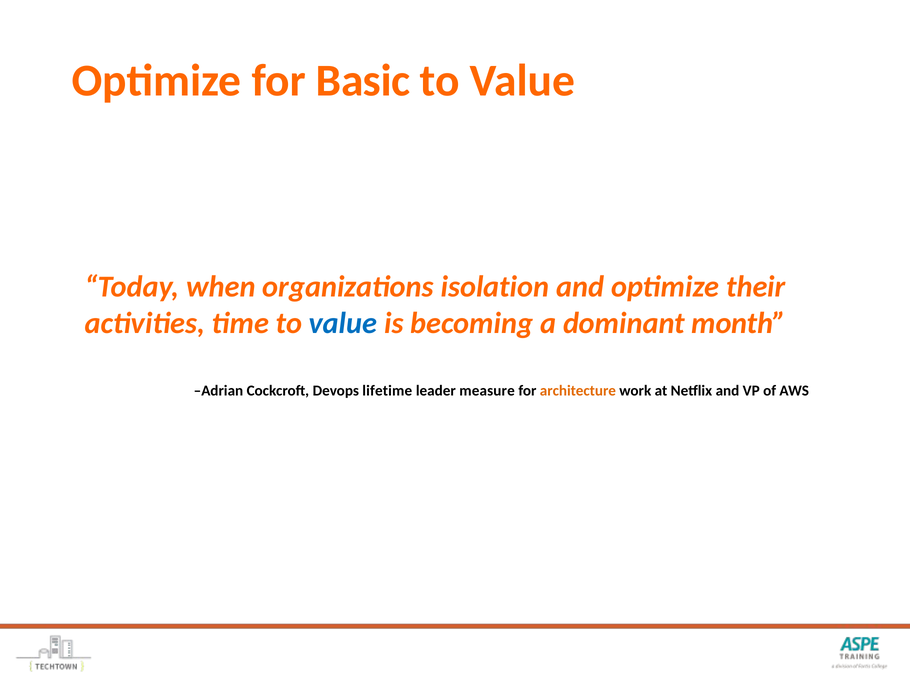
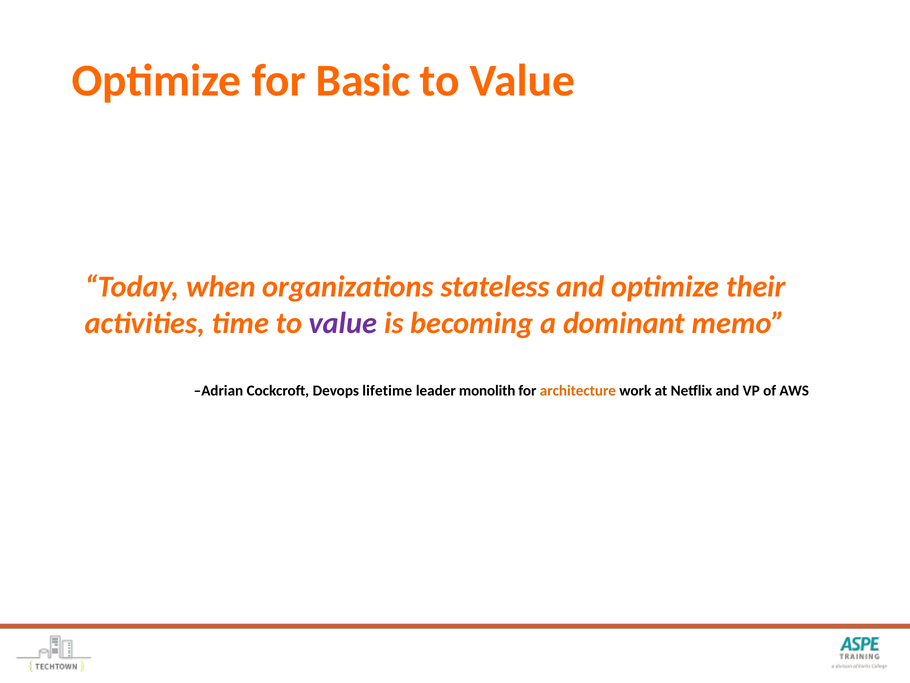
isolation: isolation -> stateless (495, 286)
value colour: blue -> purple (343, 323)
month: month -> memo (739, 323)
measure: measure -> monolith (487, 390)
